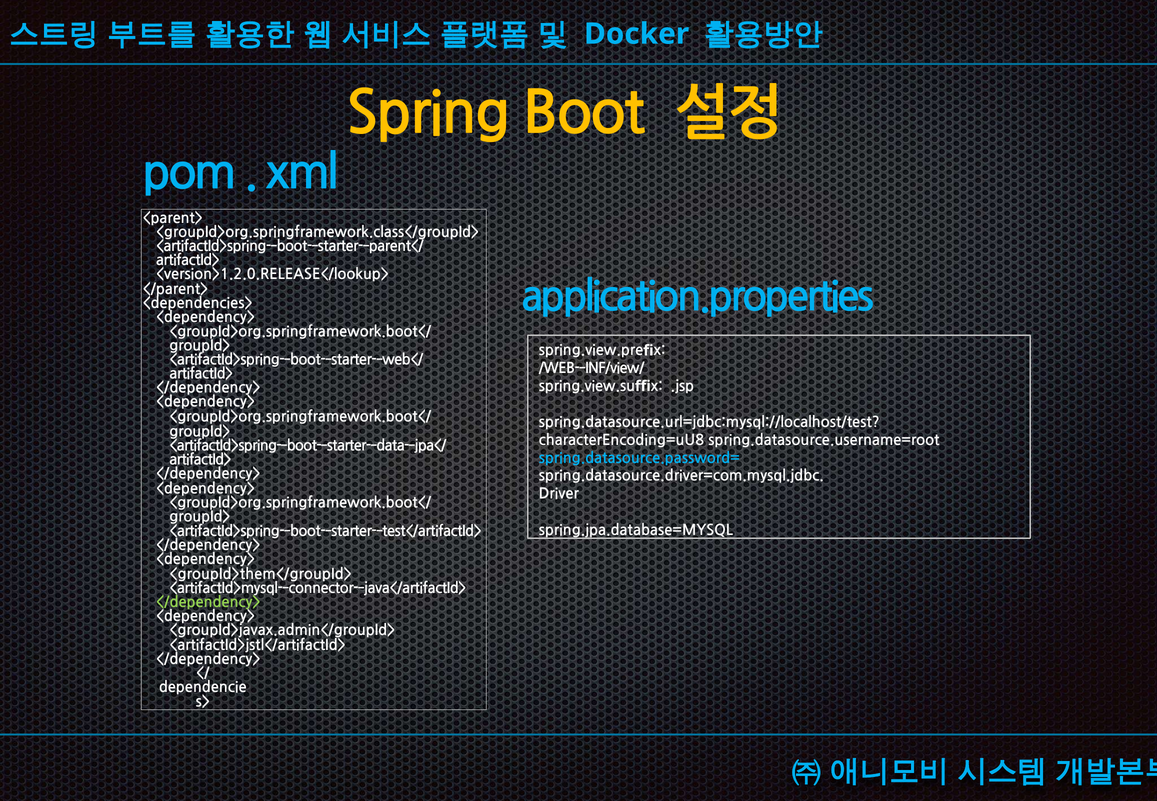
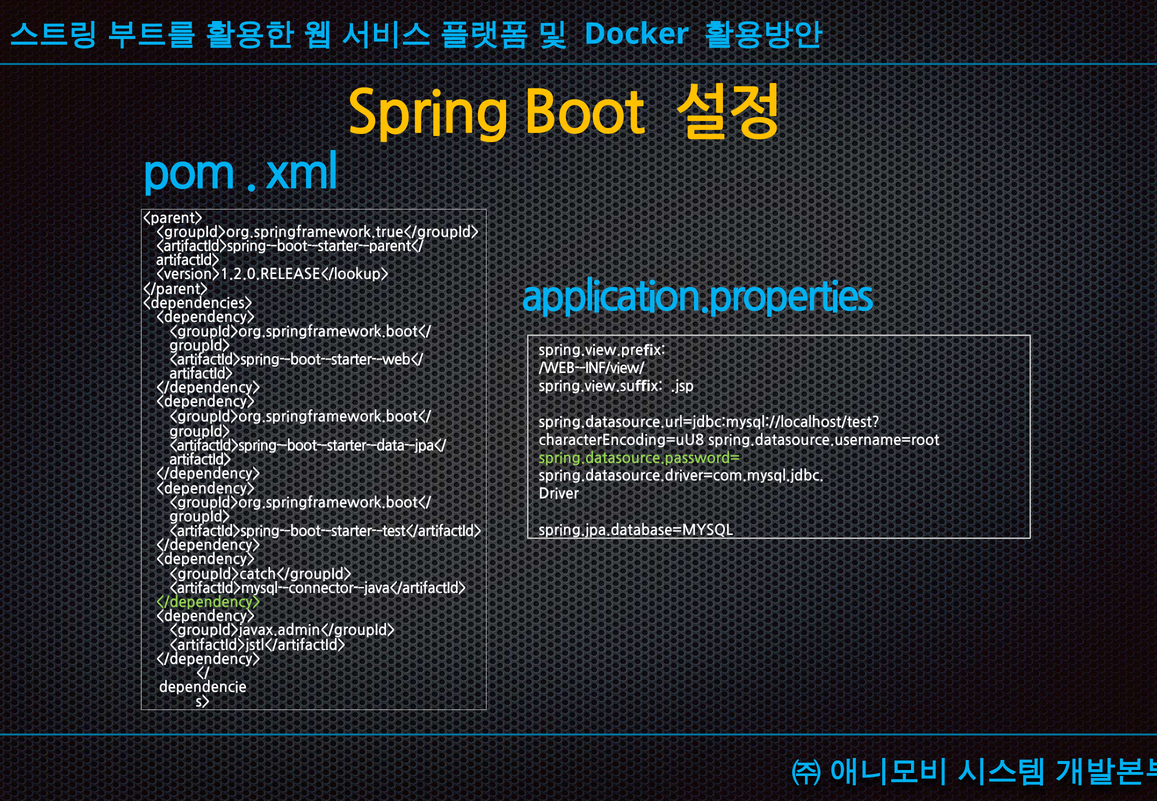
<groupId>org.springframework.class</groupId>: <groupId>org.springframework.class</groupId> -> <groupId>org.springframework.true</groupId> (317, 232)
spring.datasource.password= colour: light blue -> light green (639, 458)
<groupId>them</groupId>: <groupId>them</groupId> -> <groupId>catch</groupId> (261, 574)
